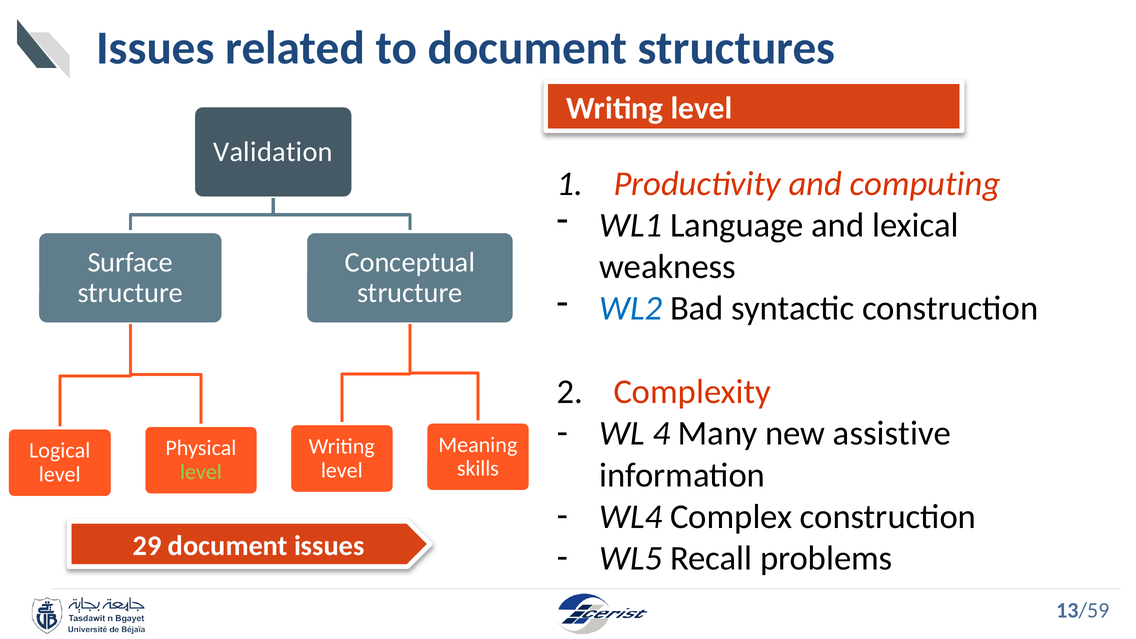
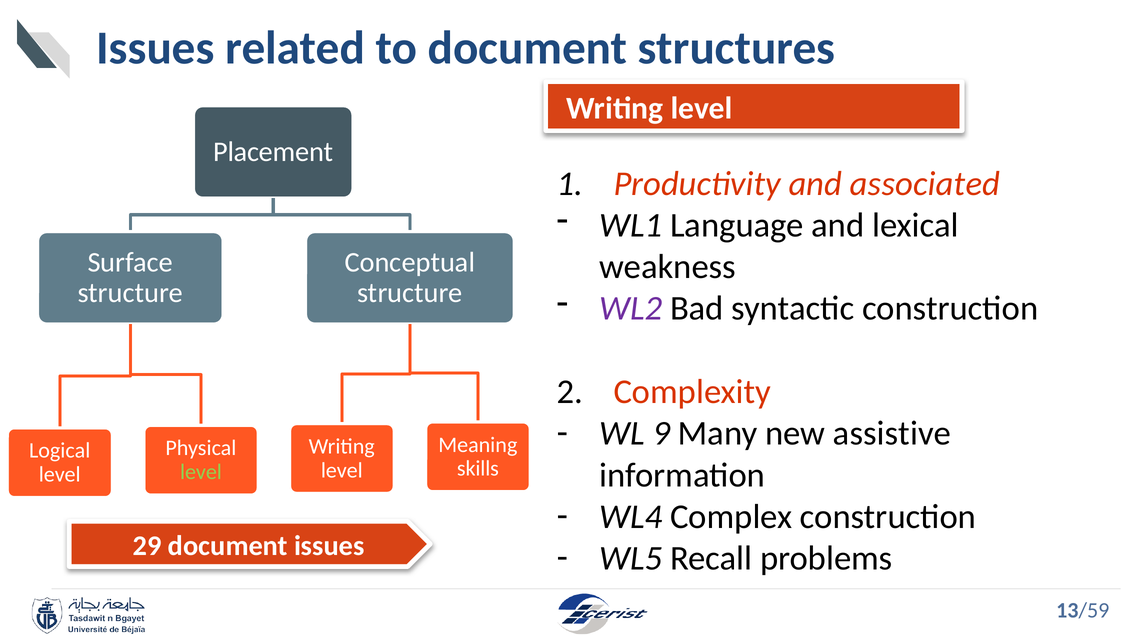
Validation: Validation -> Placement (273, 152)
computing: computing -> associated (925, 184)
WL2 colour: blue -> purple (631, 309)
4: 4 -> 9 (661, 433)
